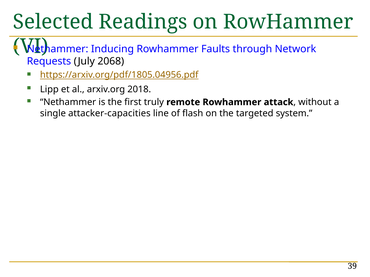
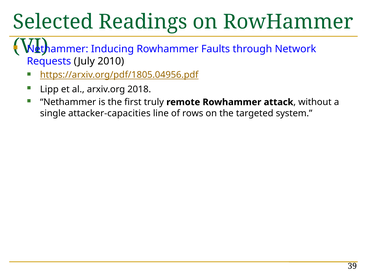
2068: 2068 -> 2010 (111, 61)
flash: flash -> rows (193, 113)
